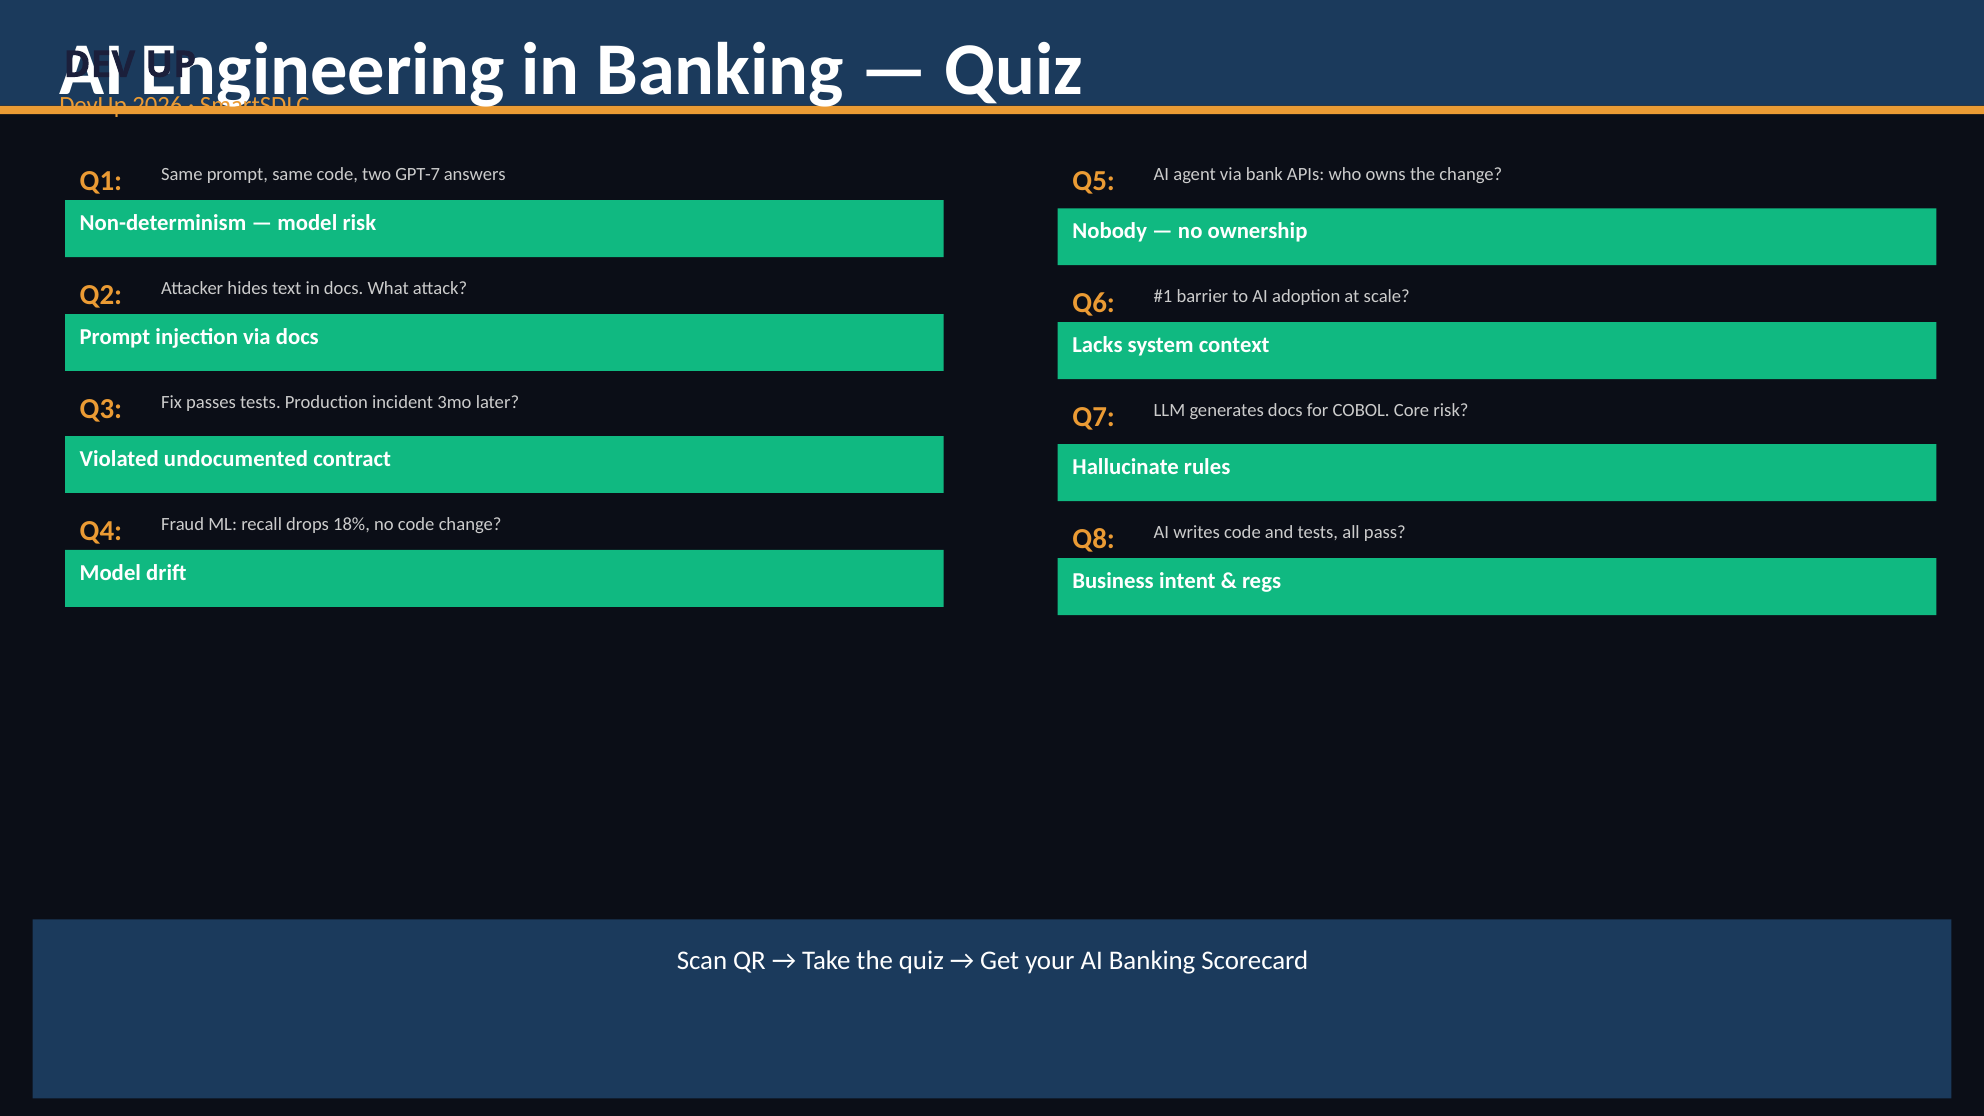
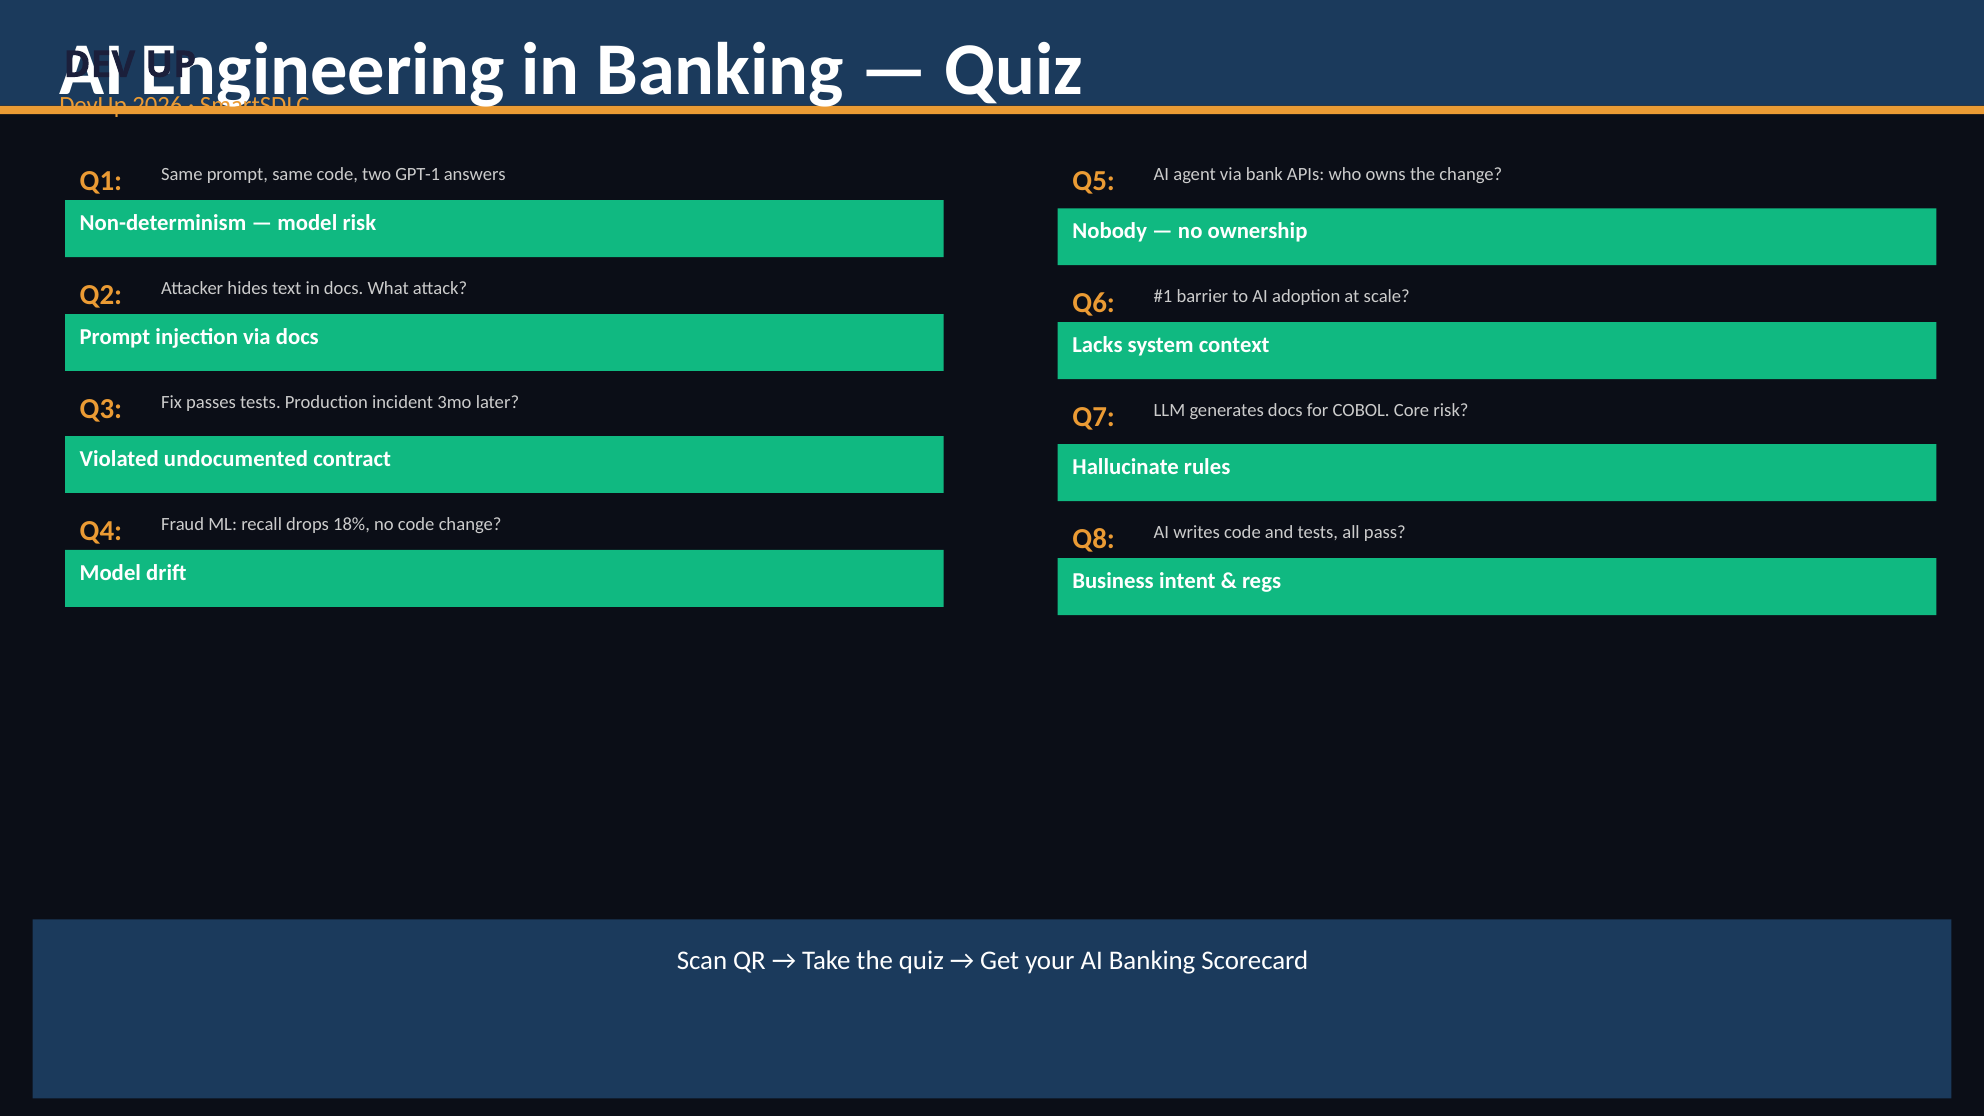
GPT-7: GPT-7 -> GPT-1 (418, 174)
